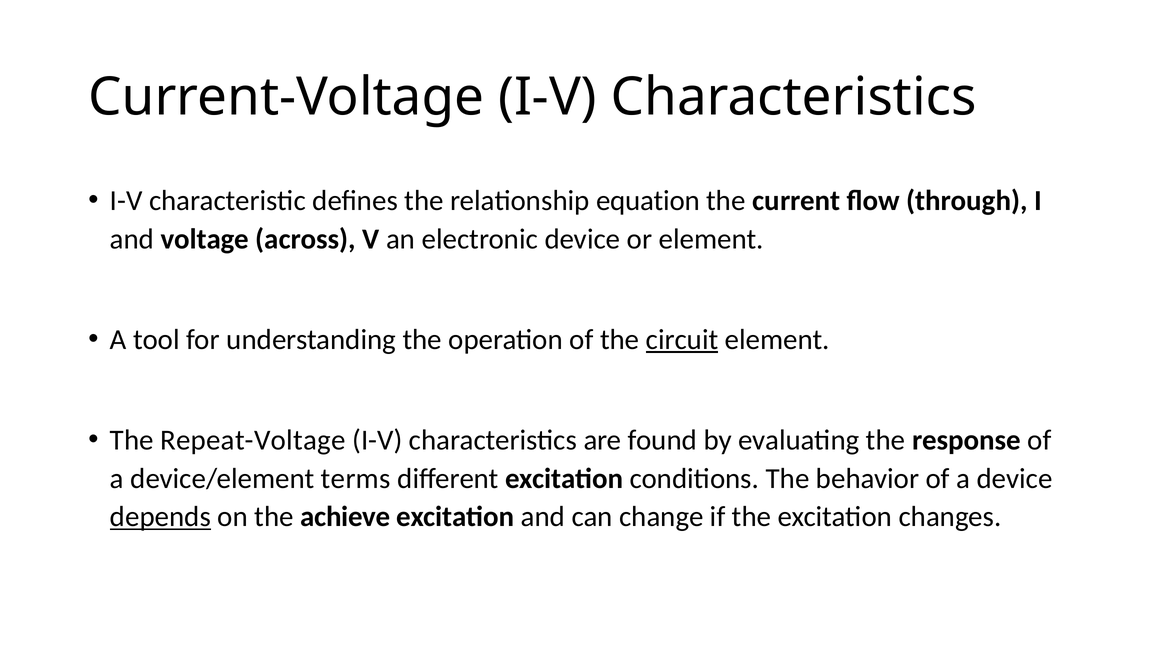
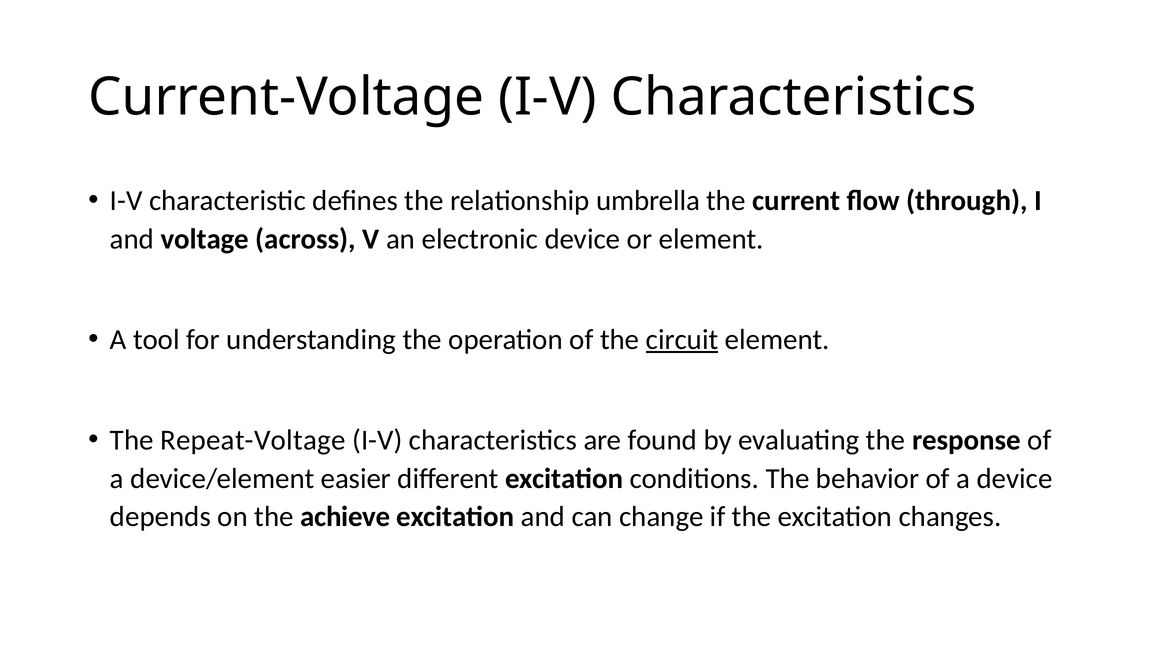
equation: equation -> umbrella (648, 201)
terms: terms -> easier (356, 478)
depends underline: present -> none (160, 516)
